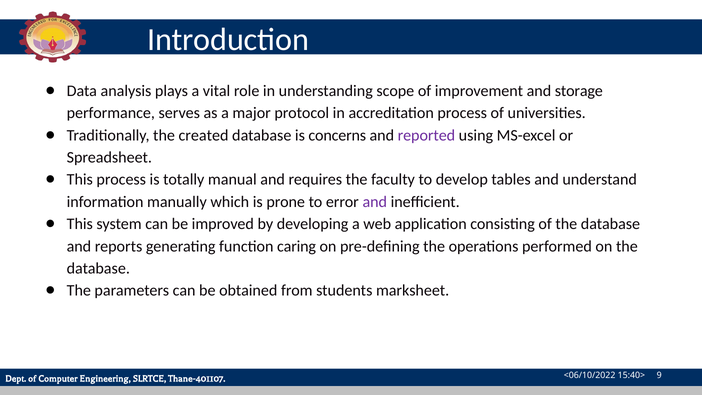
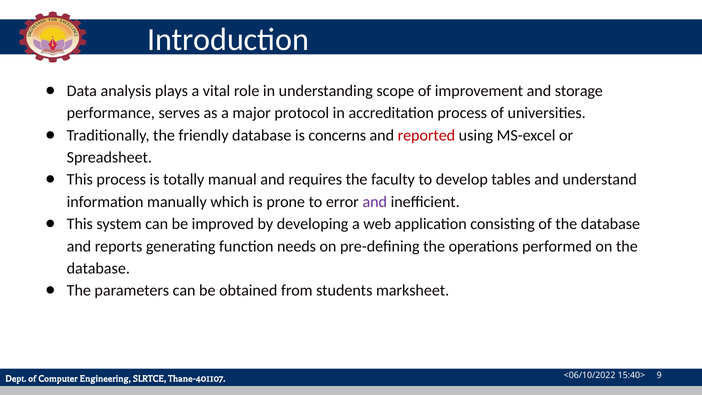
created: created -> friendly (204, 135)
reported colour: purple -> red (426, 135)
caring: caring -> needs (297, 246)
